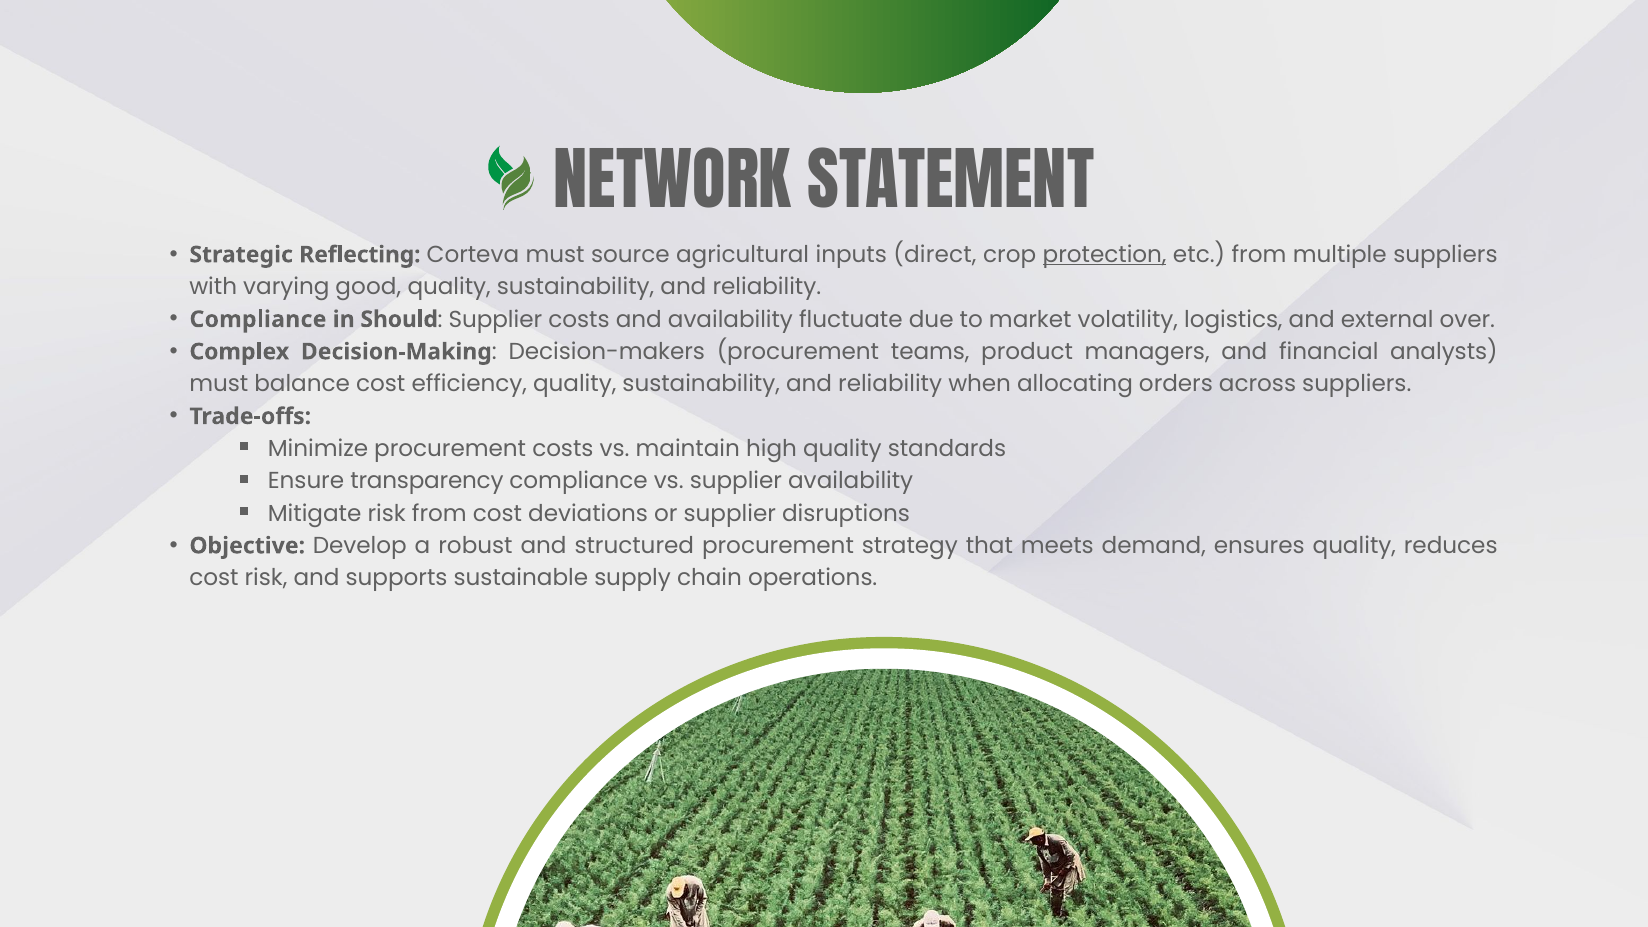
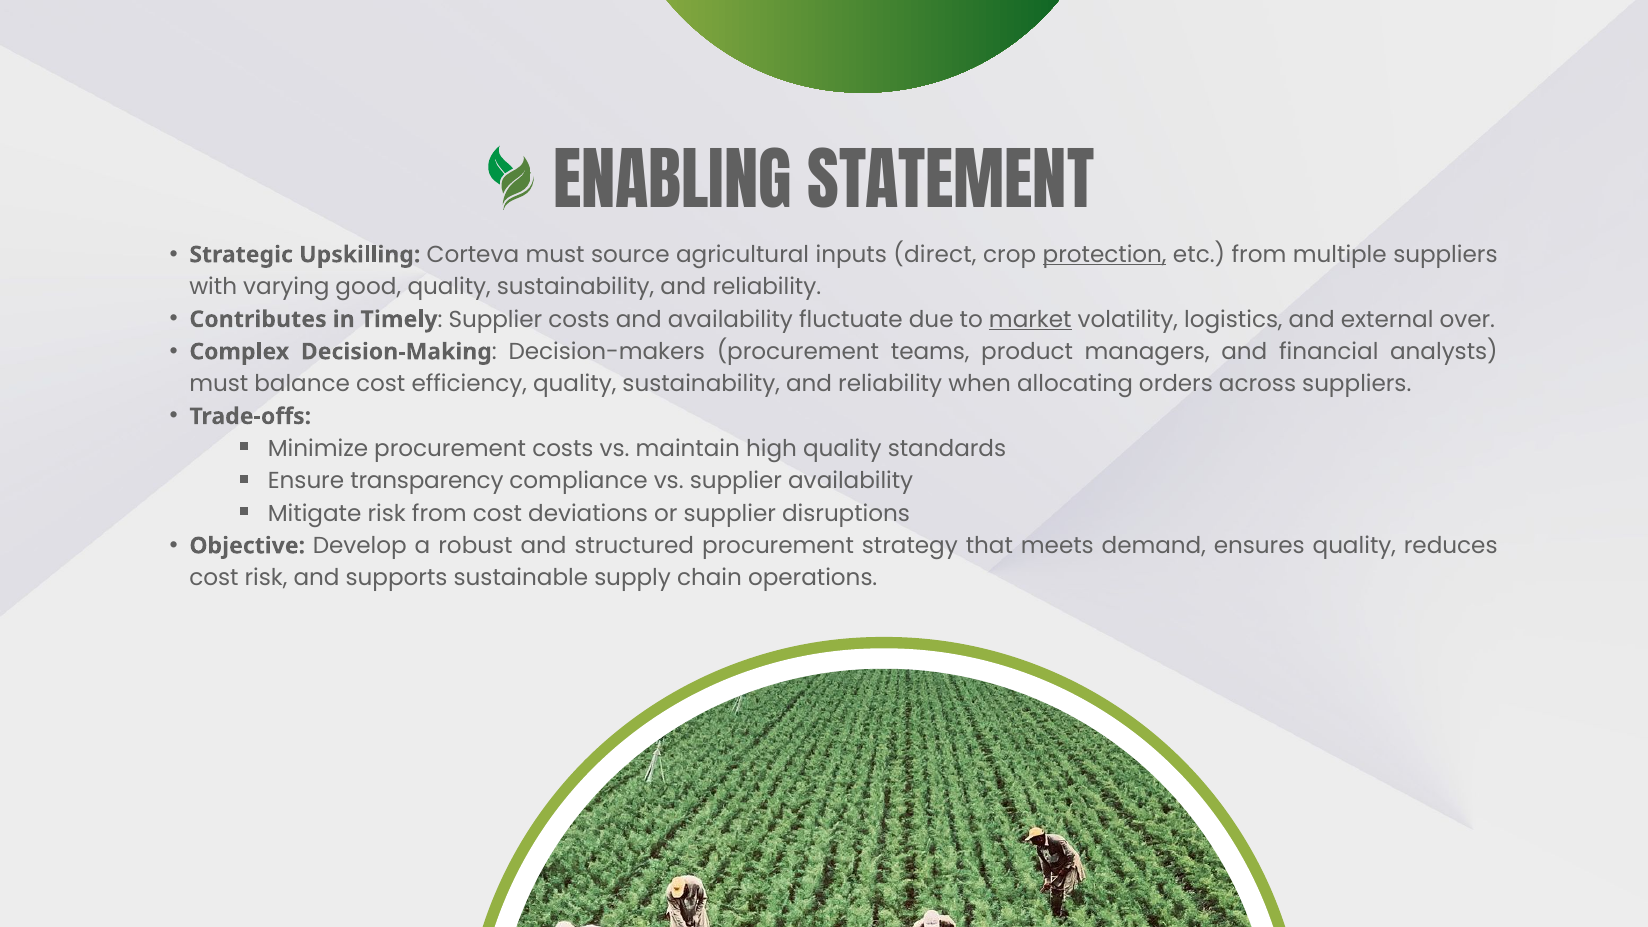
NETWORK: NETWORK -> ENABLING (673, 185)
Reflecting: Reflecting -> Upskilling (360, 255)
Compliance: Compliance -> Contributes (258, 319)
Should: Should -> Timely (399, 319)
market underline: none -> present (1030, 319)
